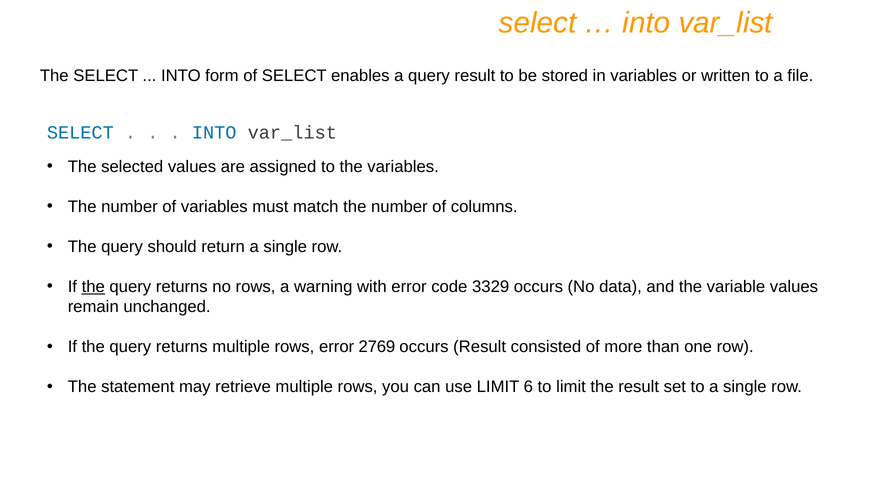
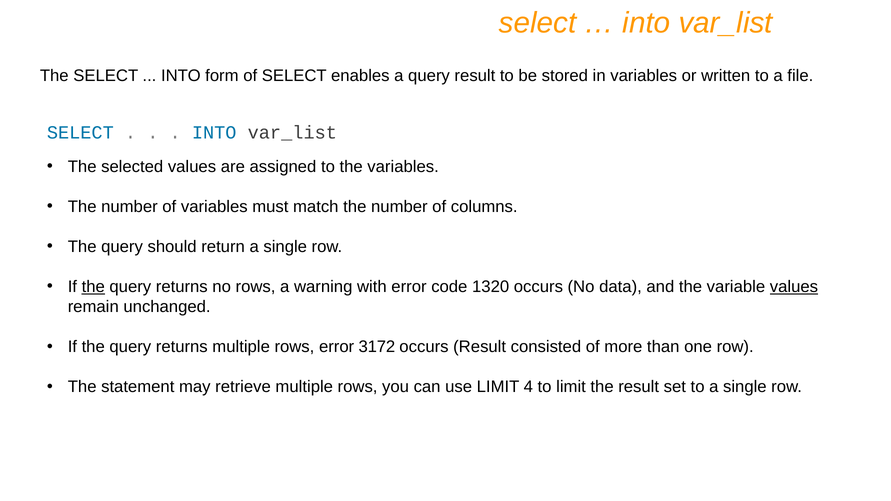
3329: 3329 -> 1320 (491, 287)
values underline: none -> present (794, 287)
2769: 2769 -> 3172 (377, 347)
6: 6 -> 4 (528, 387)
